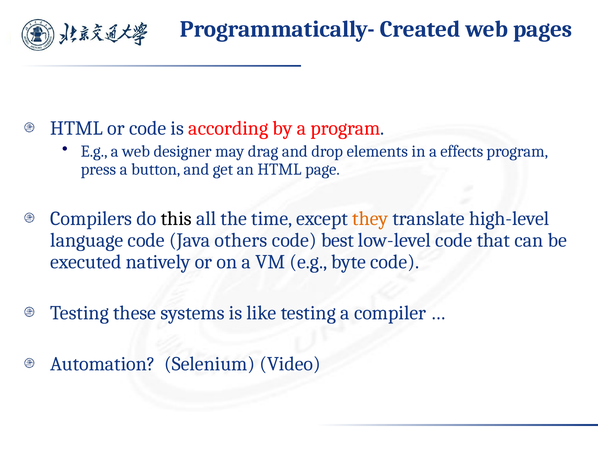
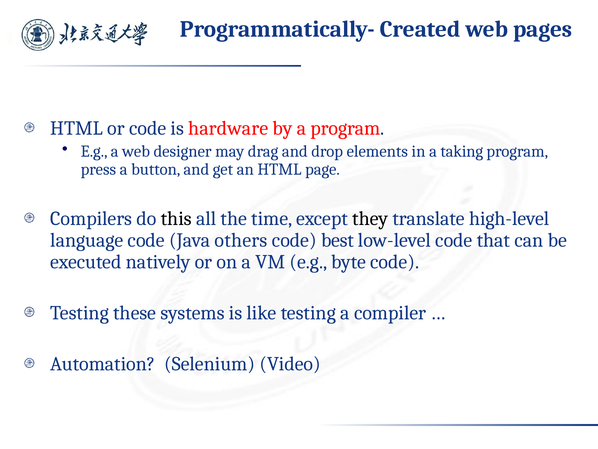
according: according -> hardware (228, 128)
effects: effects -> taking (462, 151)
they colour: orange -> black (370, 218)
